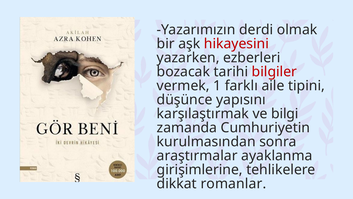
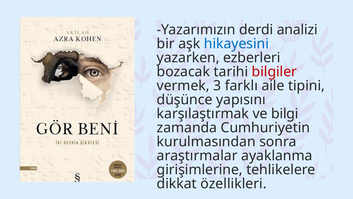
olmak: olmak -> analizi (297, 30)
hikayesini colour: red -> blue (236, 44)
1: 1 -> 3 (217, 86)
romanlar: romanlar -> özellikleri (233, 183)
